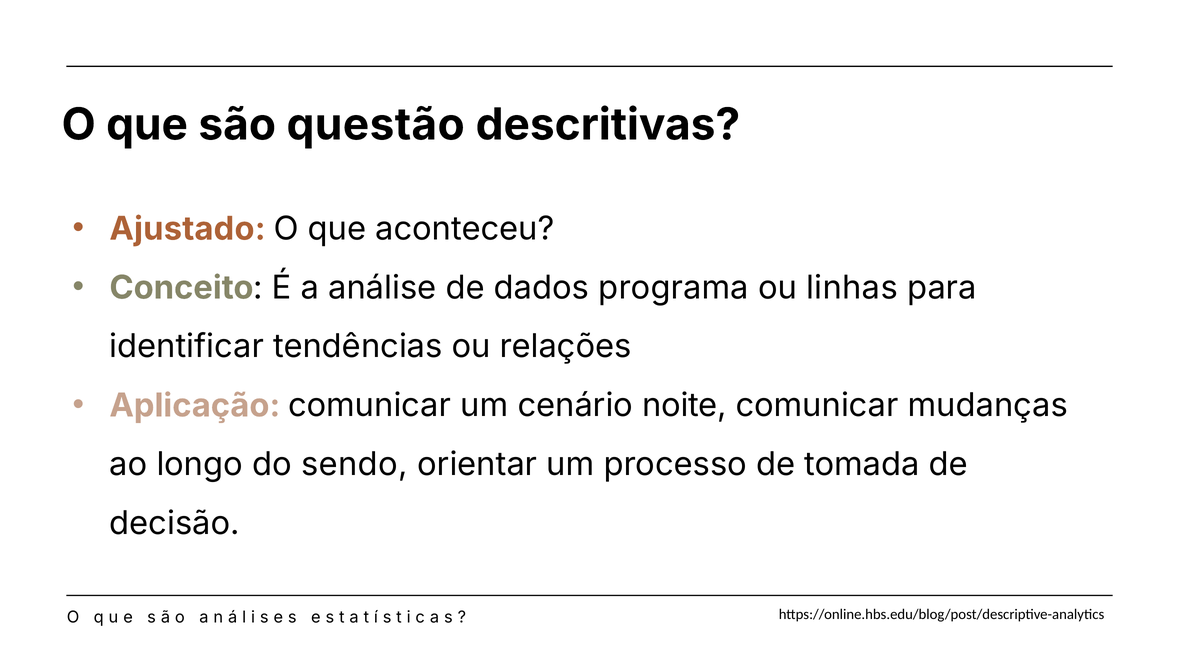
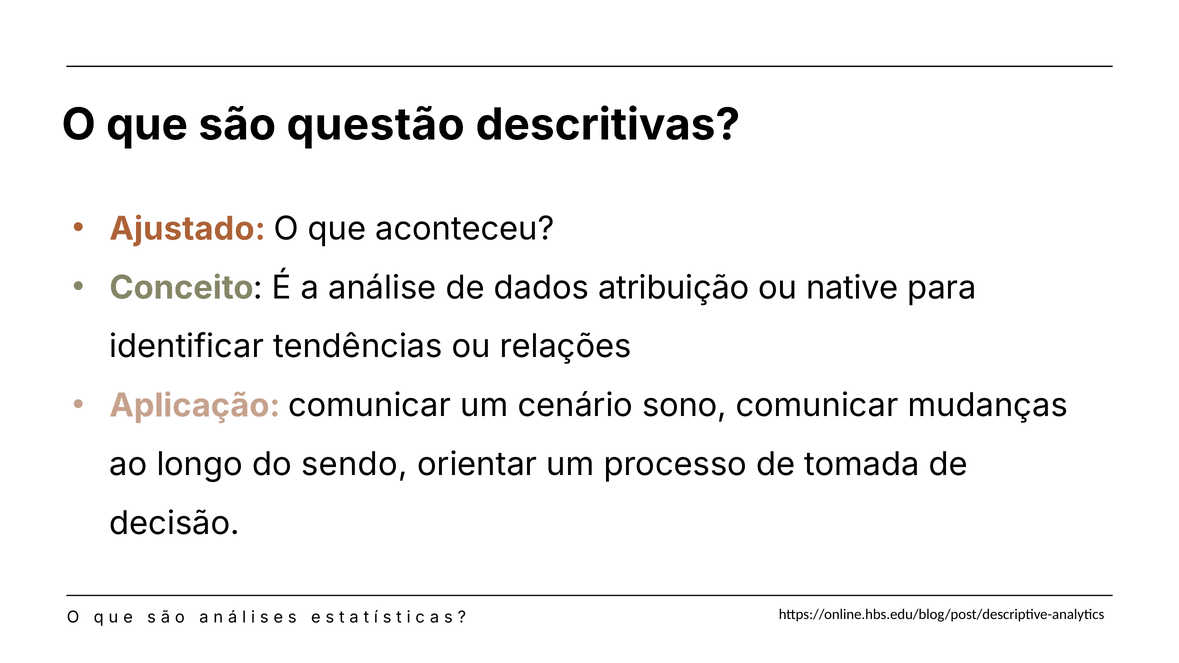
programa: programa -> atribuição (674, 288)
linhas: linhas -> native (852, 288)
noite: noite -> sono (684, 406)
